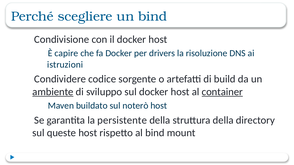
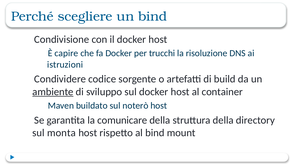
drivers: drivers -> trucchi (162, 53)
container underline: present -> none (222, 92)
persistente: persistente -> comunicare (122, 120)
queste: queste -> monta (61, 133)
